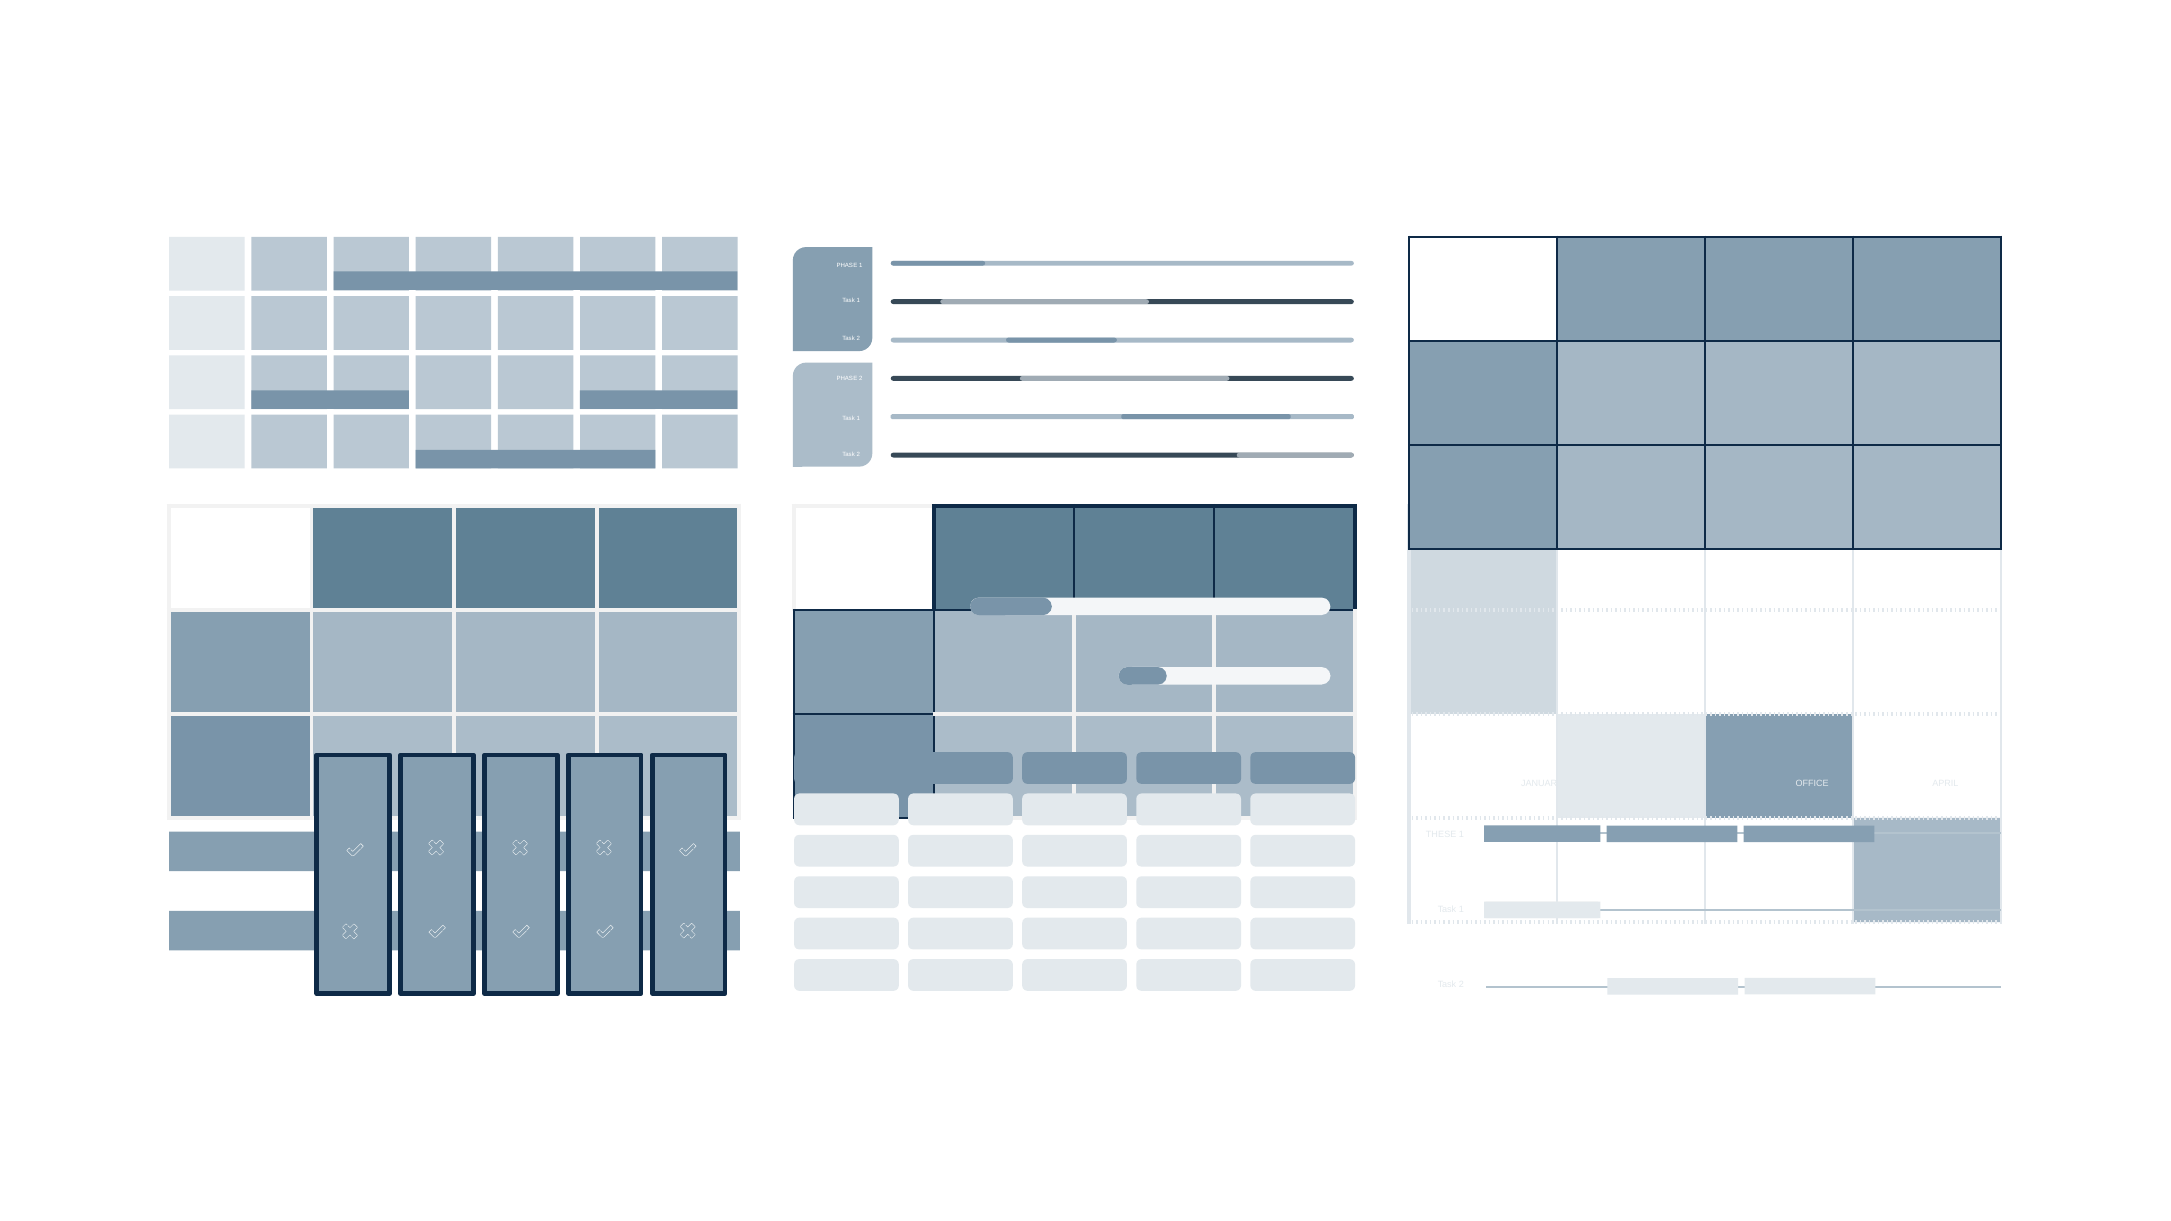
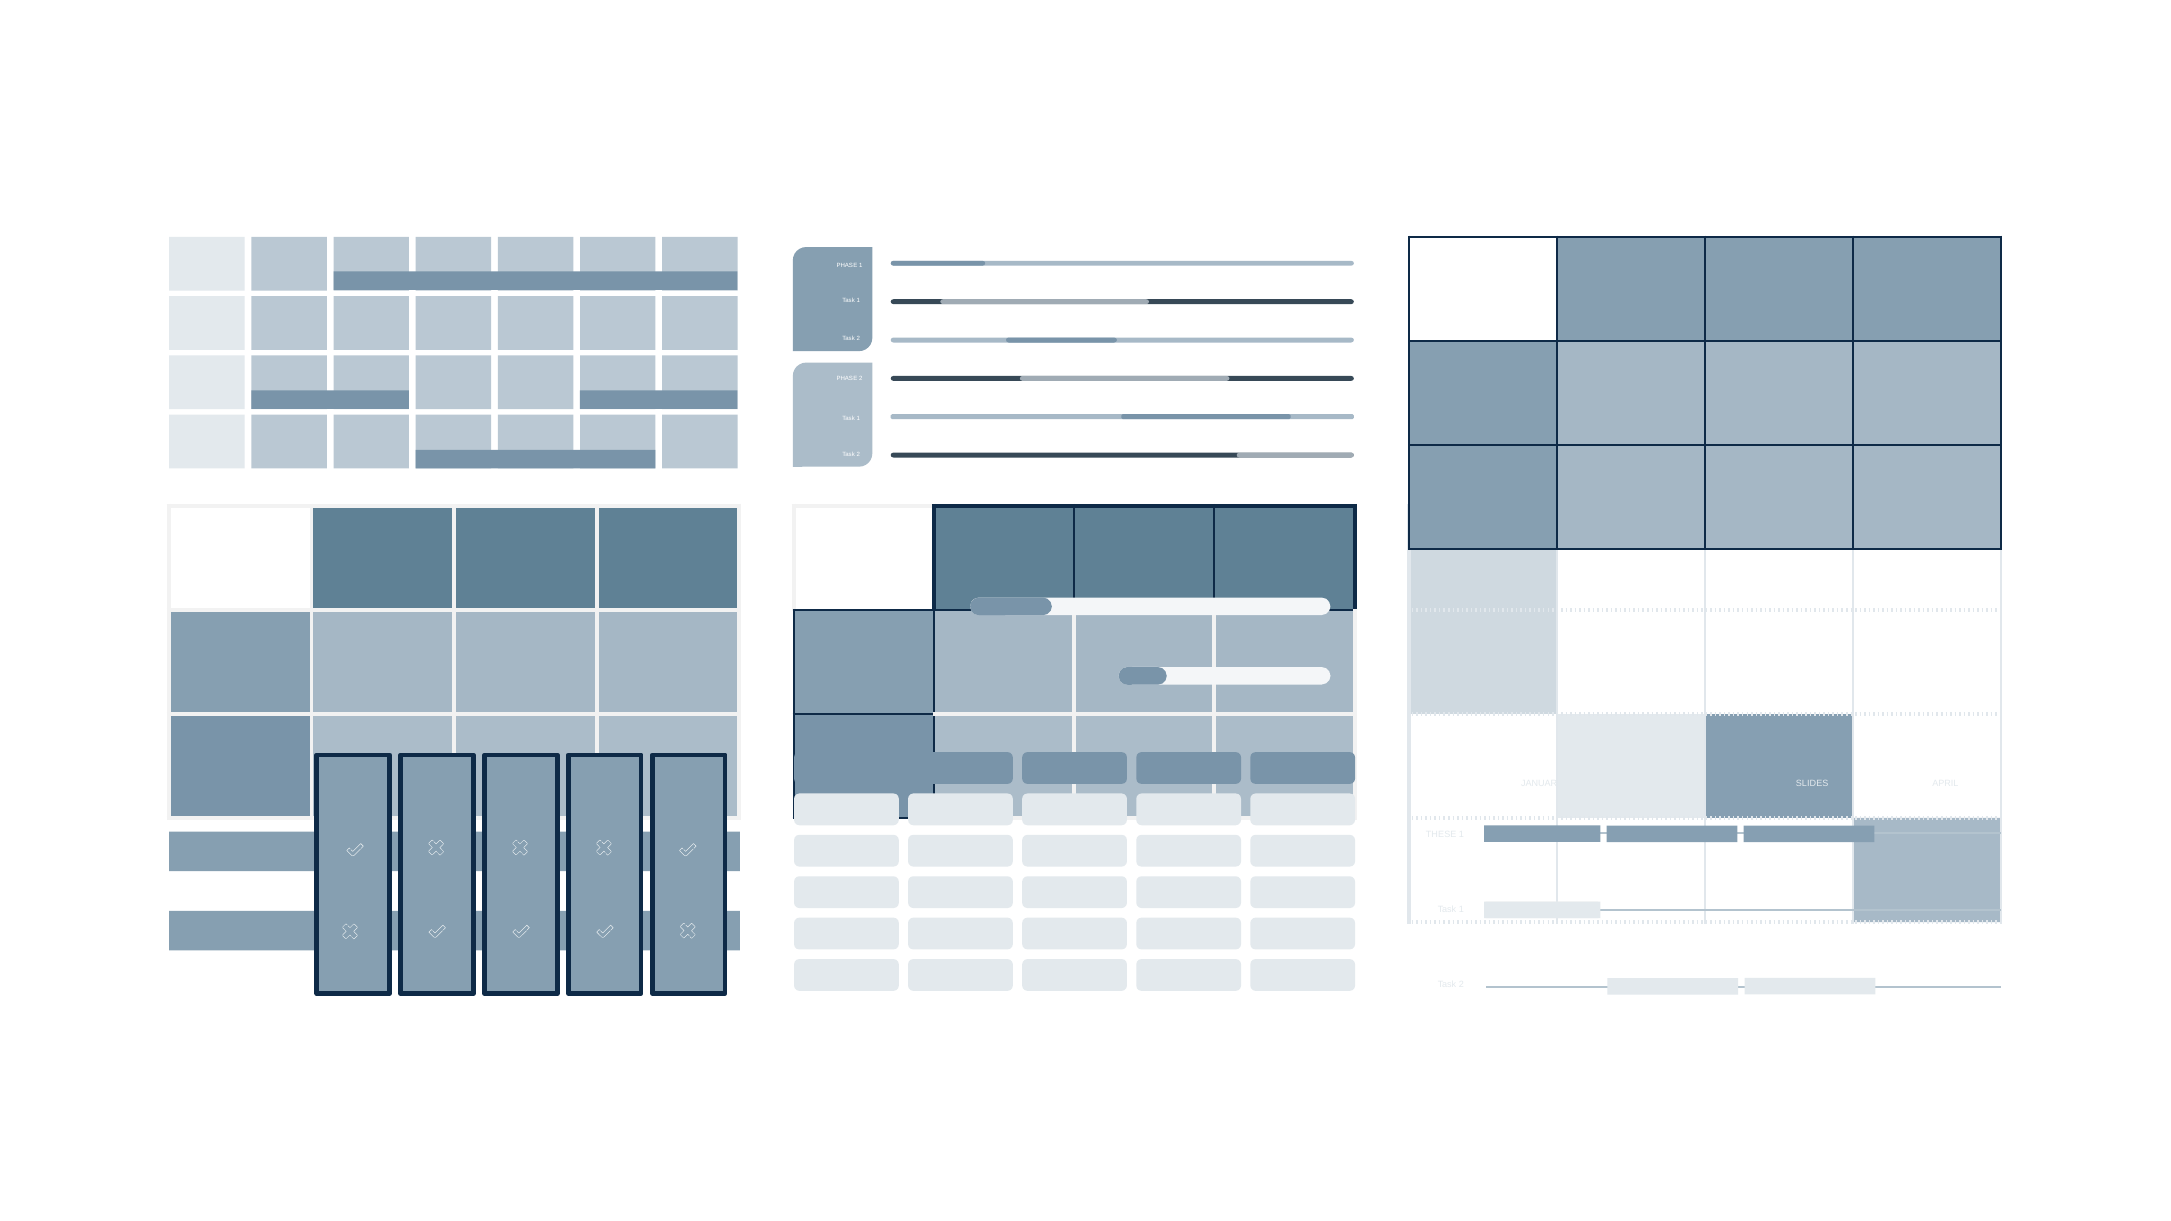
OFFICE: OFFICE -> SLIDES (1812, 784)
